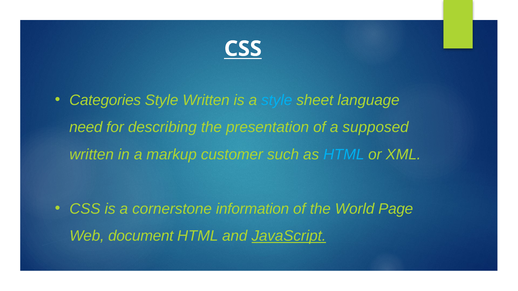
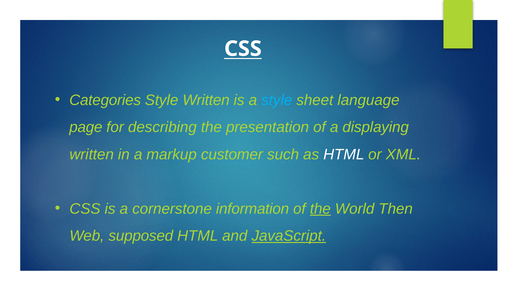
need: need -> page (86, 127)
supposed: supposed -> displaying (376, 127)
HTML colour: light blue -> white (344, 155)
the underline: none -> present (320, 209)
Page: Page -> Then (396, 209)
document: document -> supposed (141, 236)
